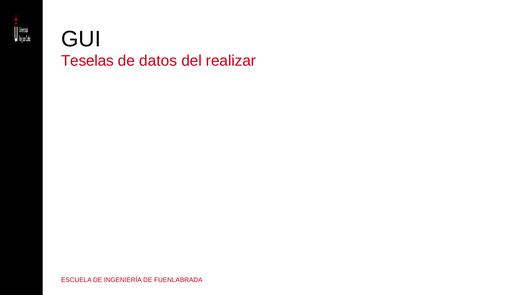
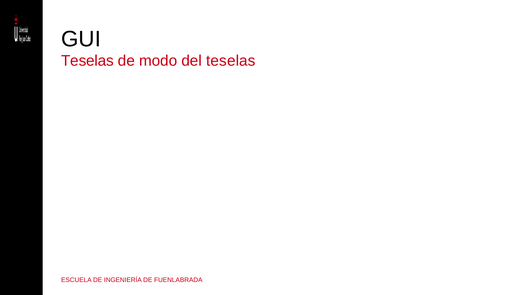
datos: datos -> modo (158, 61)
del realizar: realizar -> teselas (231, 61)
